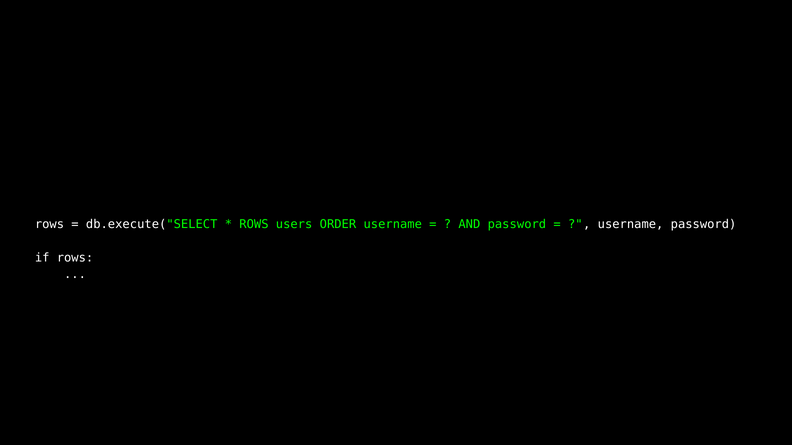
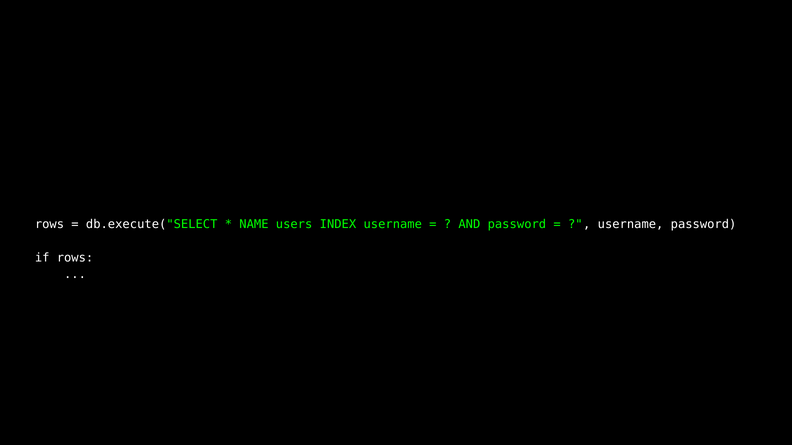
ROWS: ROWS -> NAME (254, 225)
ORDER: ORDER -> INDEX (338, 225)
